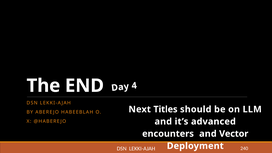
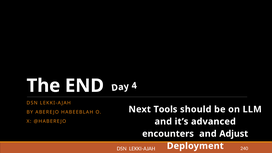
Titles: Titles -> Tools (165, 109)
Vector: Vector -> Adjust (234, 134)
